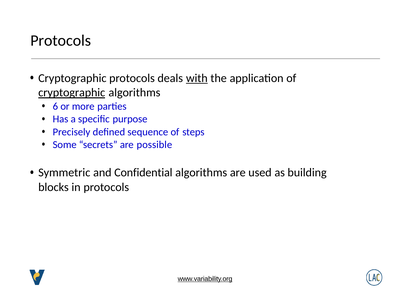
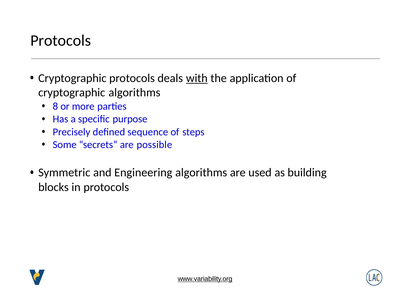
cryptographic underline: present -> none (72, 93)
6: 6 -> 8 (55, 106)
Confidential: Confidential -> Engineering (143, 172)
